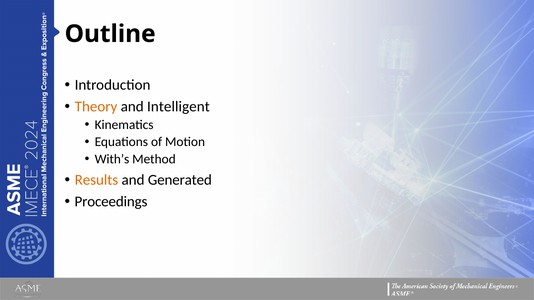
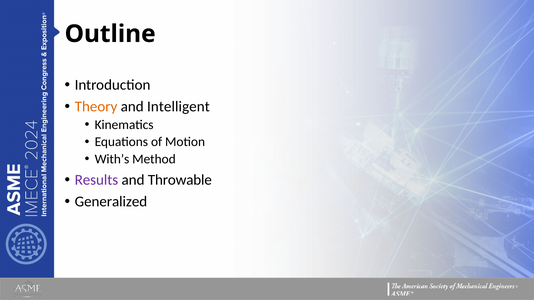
Results colour: orange -> purple (96, 180)
Generated: Generated -> Throwable (180, 180)
Proceedings: Proceedings -> Generalized (111, 202)
